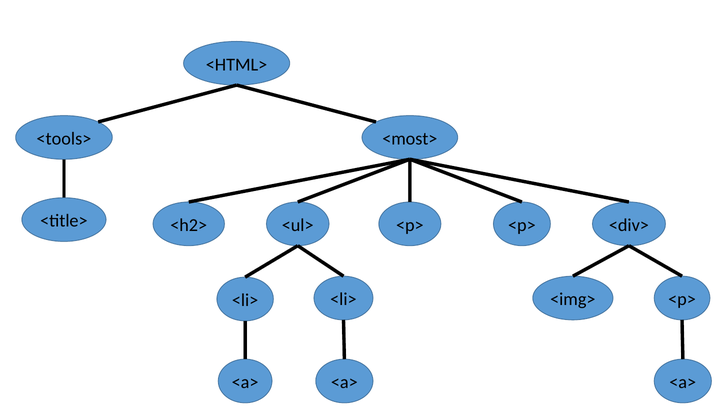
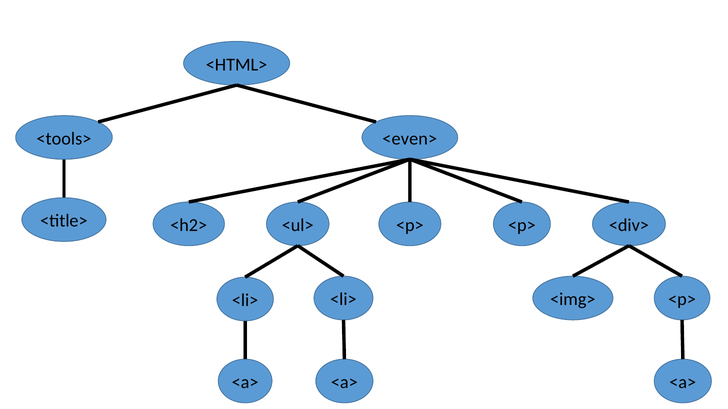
<most>: <most> -> <even> (410, 139)
